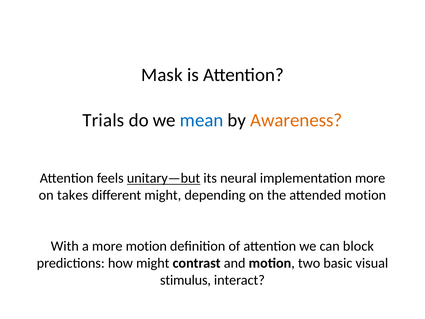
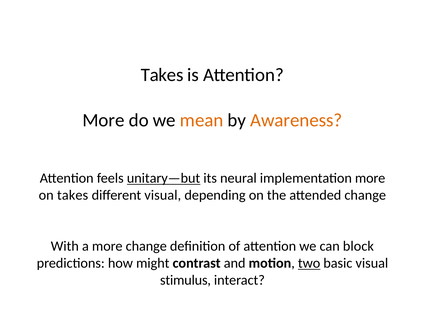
Mask: Mask -> Takes (162, 75)
Trials: Trials -> More (103, 120)
mean colour: blue -> orange (202, 120)
different might: might -> visual (163, 195)
attended motion: motion -> change (365, 195)
more motion: motion -> change (146, 246)
two underline: none -> present (309, 263)
